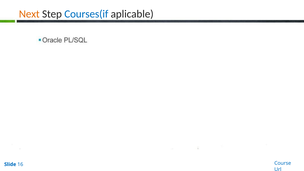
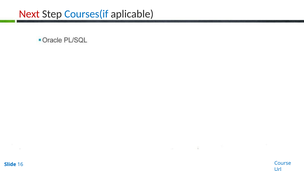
Next colour: orange -> red (29, 14)
